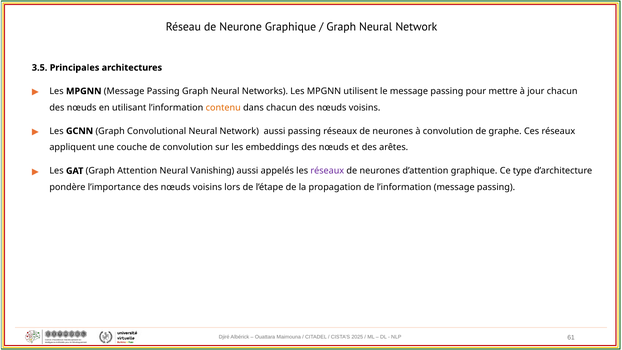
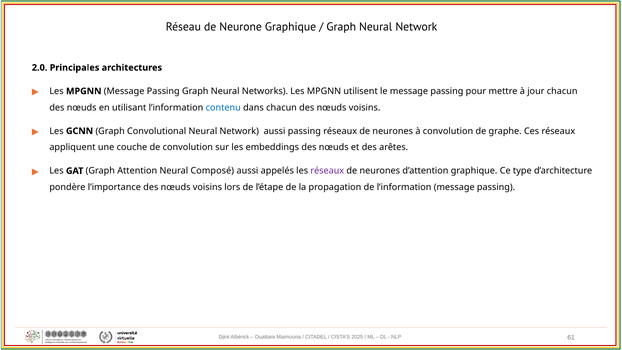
3.5: 3.5 -> 2.0 (40, 68)
contenu colour: orange -> blue (223, 107)
Vanishing: Vanishing -> Composé (212, 171)
